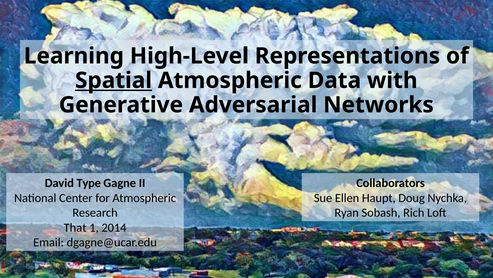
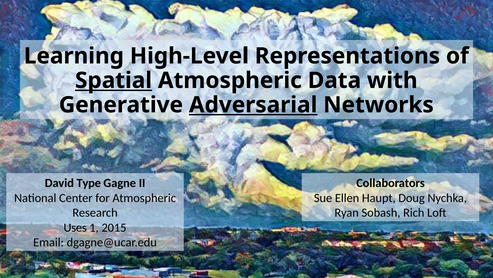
Adversarial underline: none -> present (253, 105)
That: That -> Uses (75, 227)
2014: 2014 -> 2015 (114, 227)
